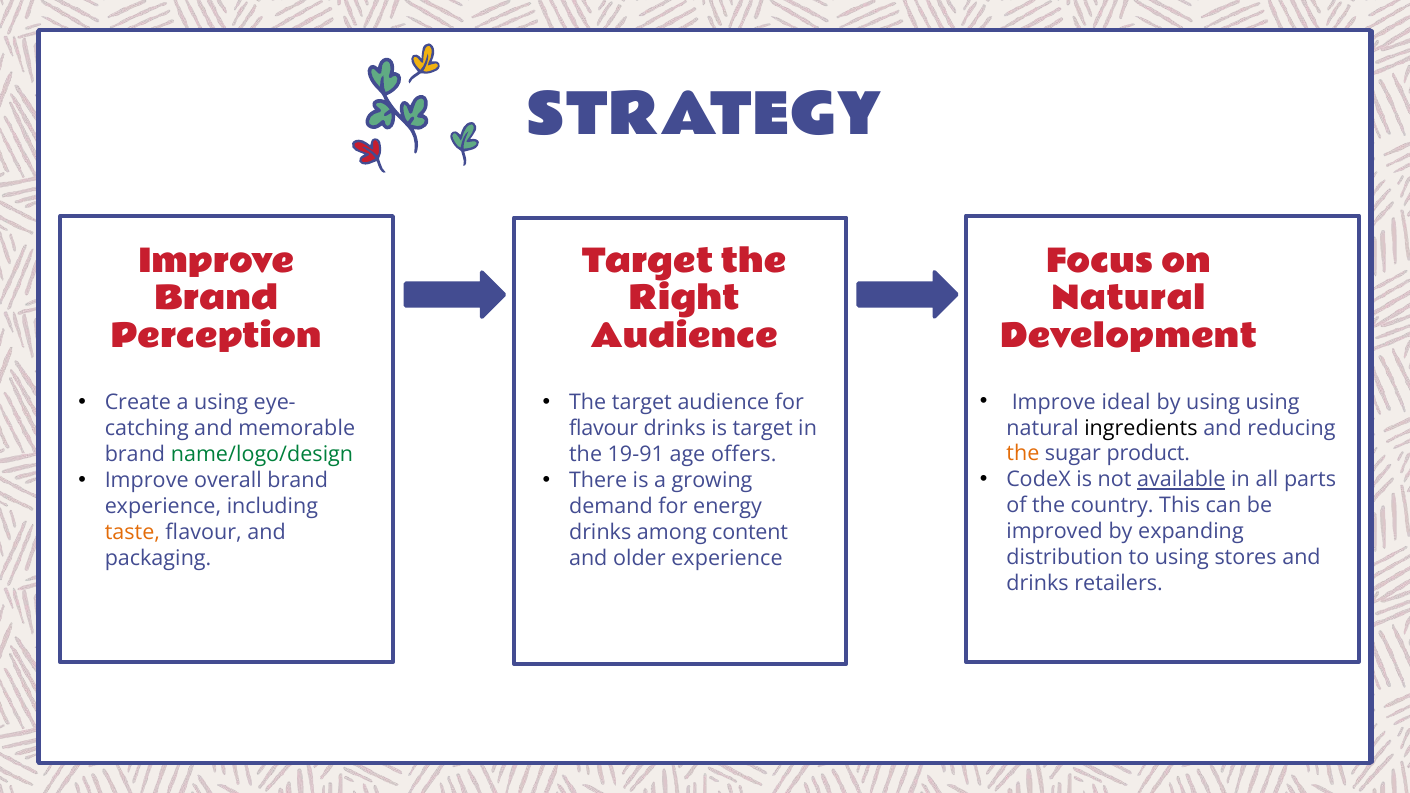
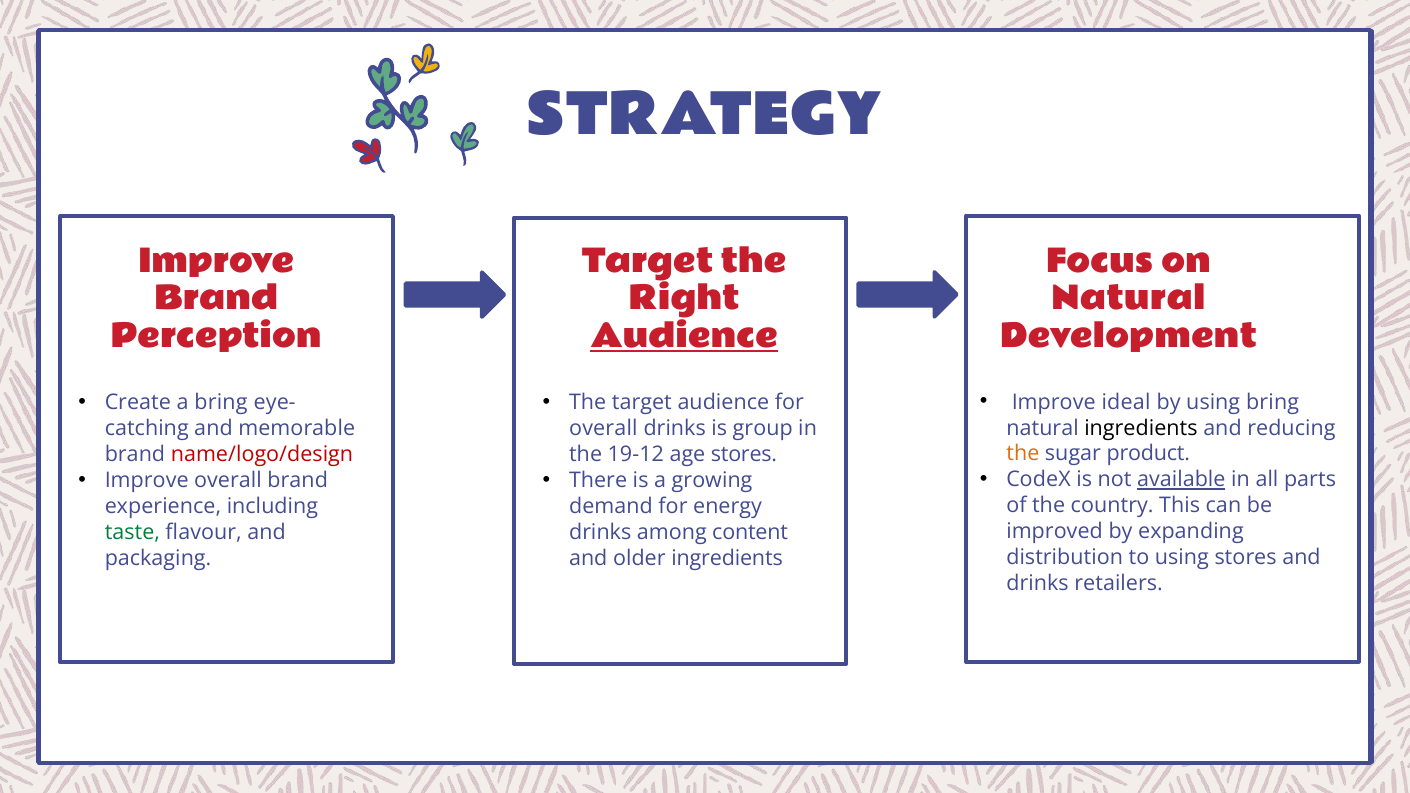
Audience underline: none -> present (684, 337)
using using: using -> bring (1273, 402)
a using: using -> bring (221, 403)
flavour: flavour -> overall (603, 429)
is target: target -> group (763, 429)
name/logo/design colour: green -> red (262, 455)
19-91: 19-91 -> 19-12 (636, 455)
age offers: offers -> stores (744, 455)
taste colour: orange -> green (132, 532)
older experience: experience -> ingredients (727, 558)
